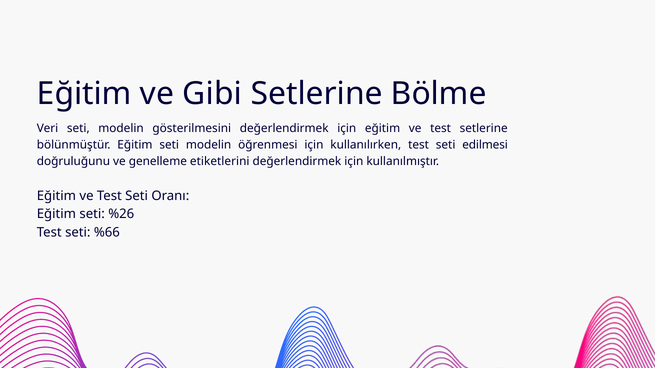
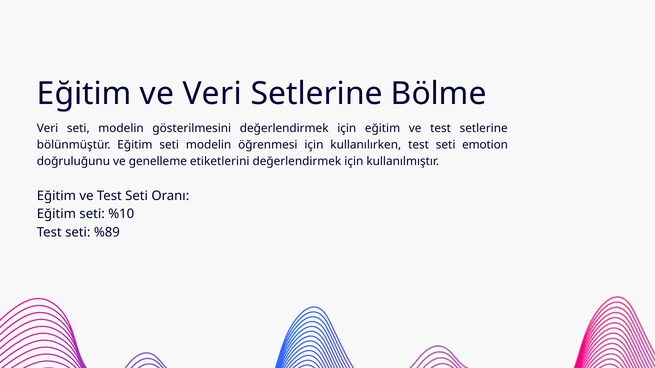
ve Gibi: Gibi -> Veri (212, 94)
edilmesi: edilmesi -> emotion (485, 145)
%26: %26 -> %10 (121, 214)
%66: %66 -> %89 (107, 233)
